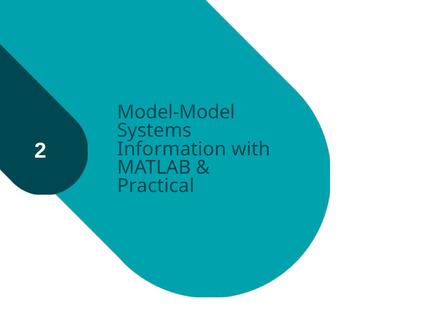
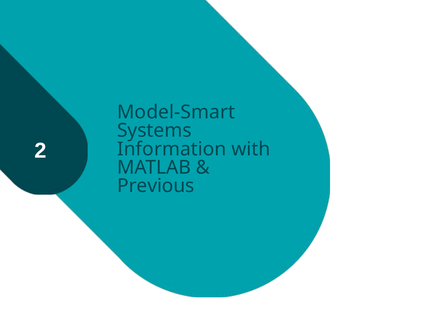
Model-Model: Model-Model -> Model-Smart (176, 112)
Practical: Practical -> Previous (156, 186)
